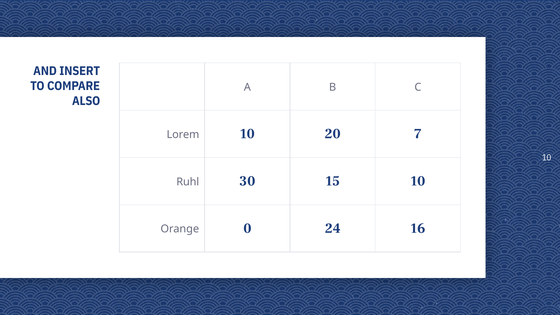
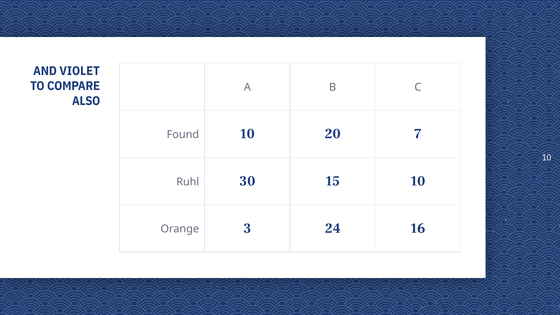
INSERT: INSERT -> VIOLET (80, 71)
Lorem: Lorem -> Found (183, 134)
0: 0 -> 3 (247, 228)
